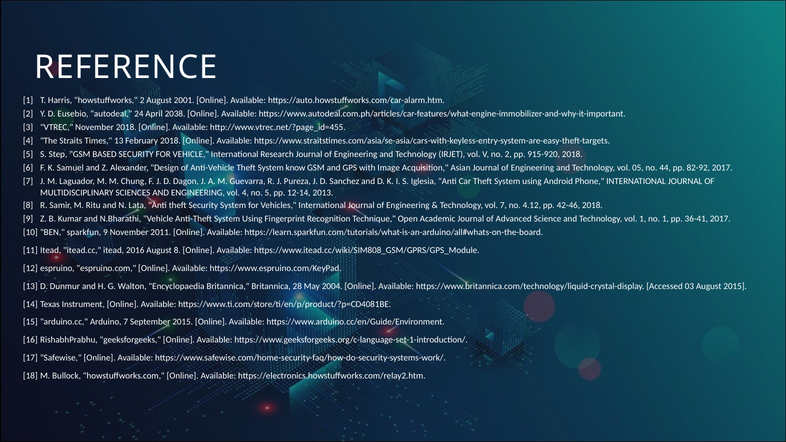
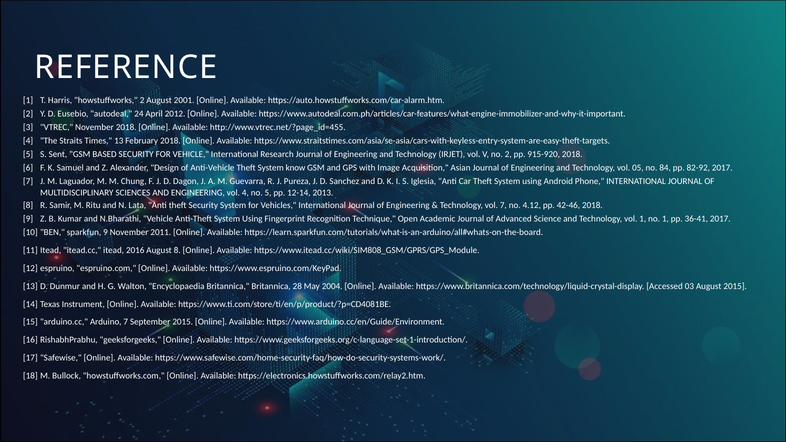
2038: 2038 -> 2012 (175, 114)
Step: Step -> Sent (58, 154)
44: 44 -> 84 (665, 168)
